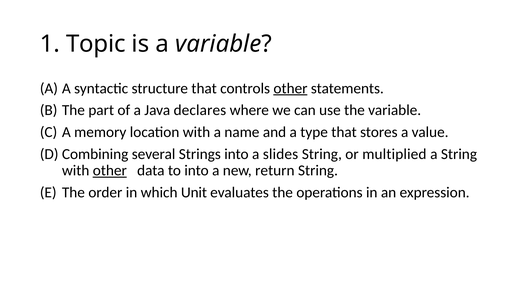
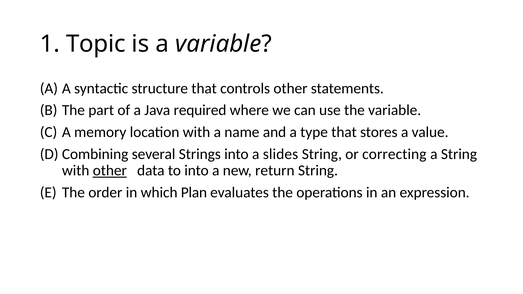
other underline: present -> none (290, 88)
declares: declares -> required (200, 110)
multiplied: multiplied -> correcting (394, 154)
Unit: Unit -> Plan (194, 193)
